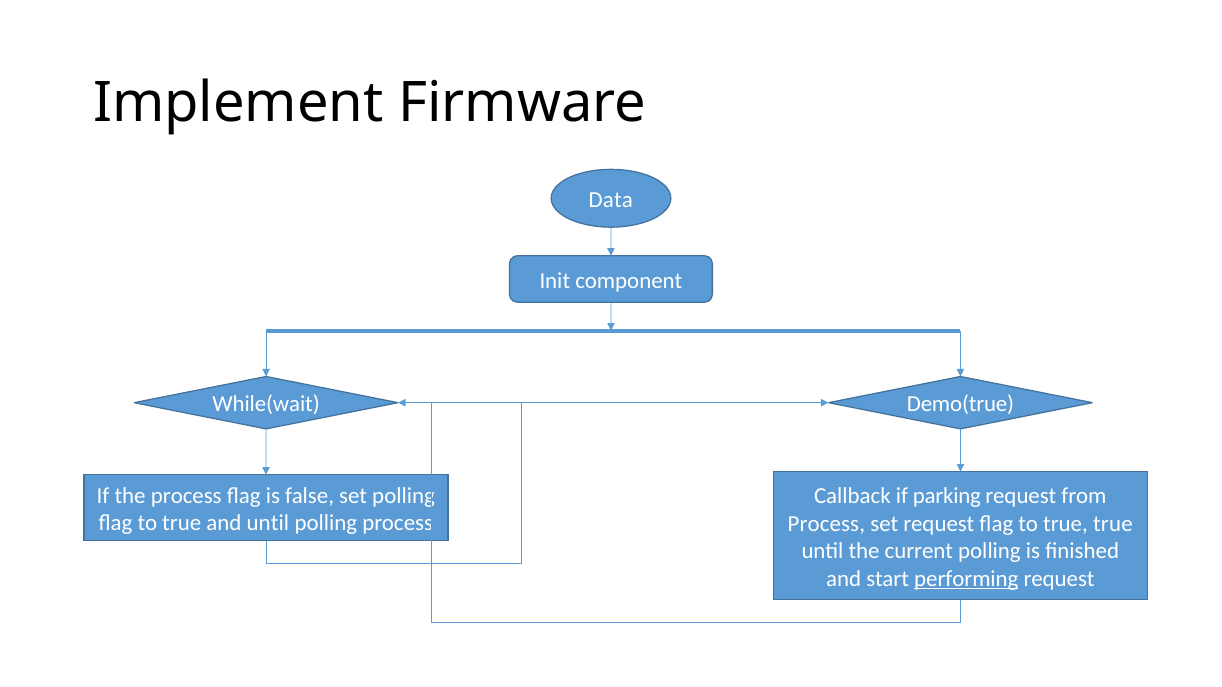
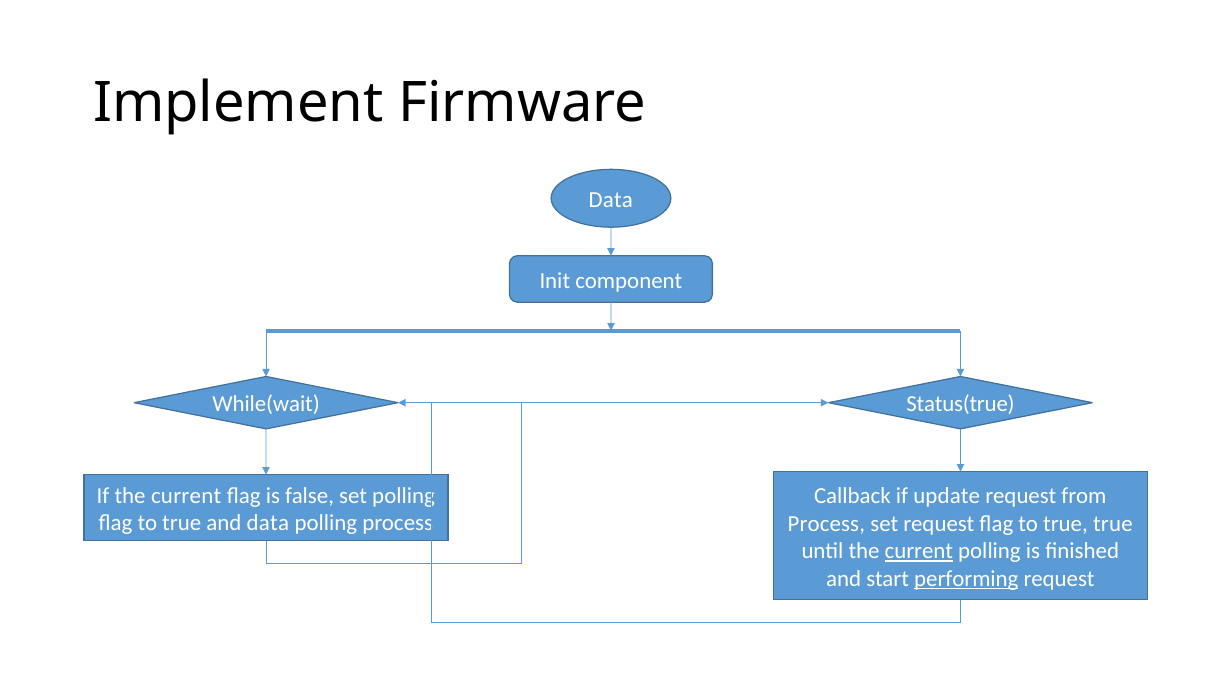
Demo(true: Demo(true -> Status(true (961, 404)
If the process: process -> current (186, 496)
parking: parking -> update (947, 496)
and until: until -> data (268, 523)
current underline: none -> present (919, 551)
